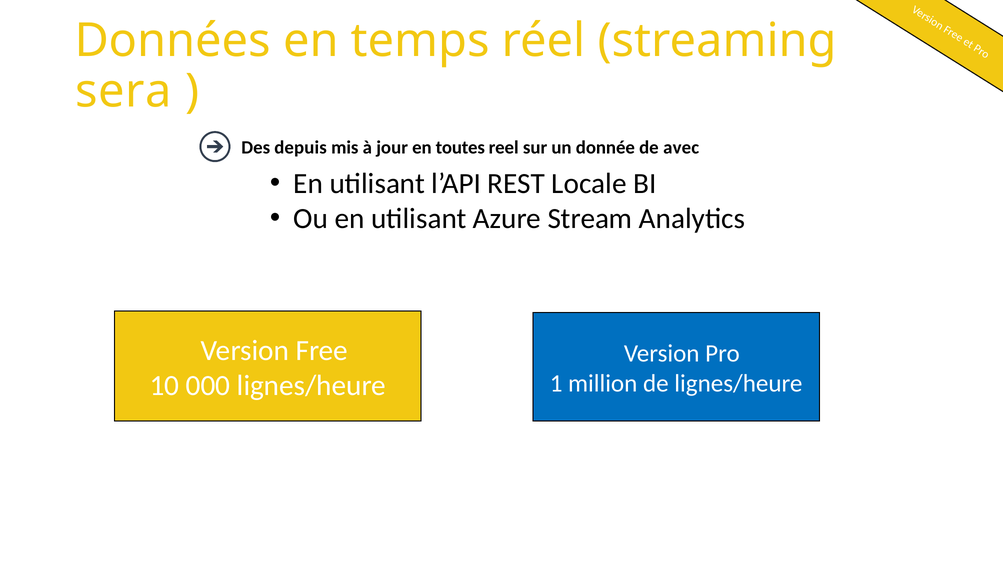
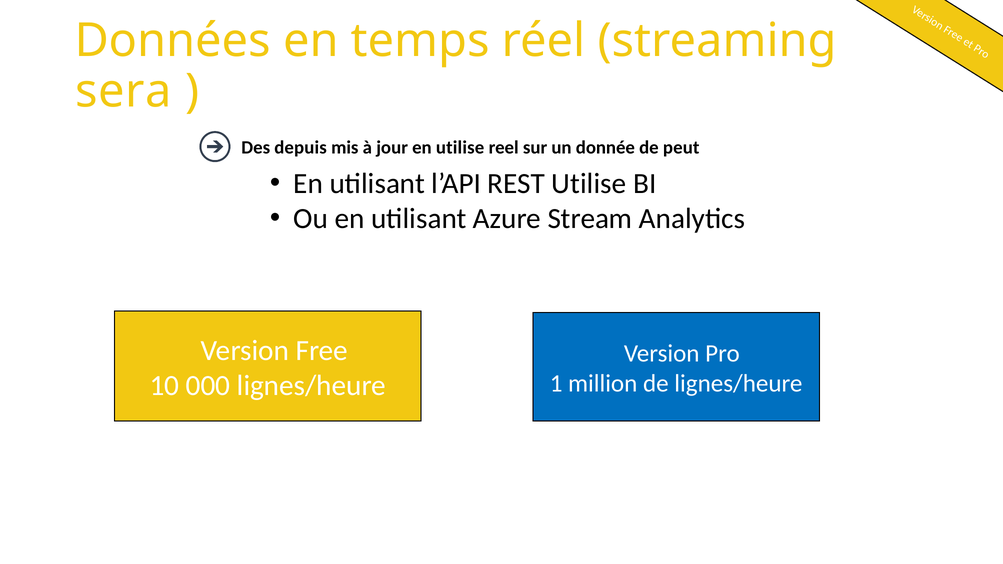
en toutes: toutes -> utilise (460, 148)
avec: avec -> peut (681, 148)
REST Locale: Locale -> Utilise (589, 184)
